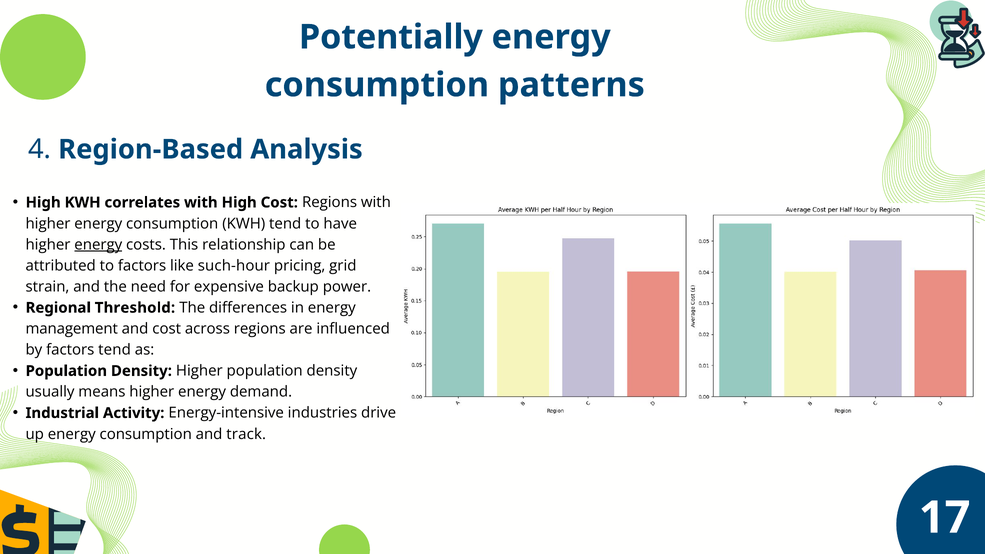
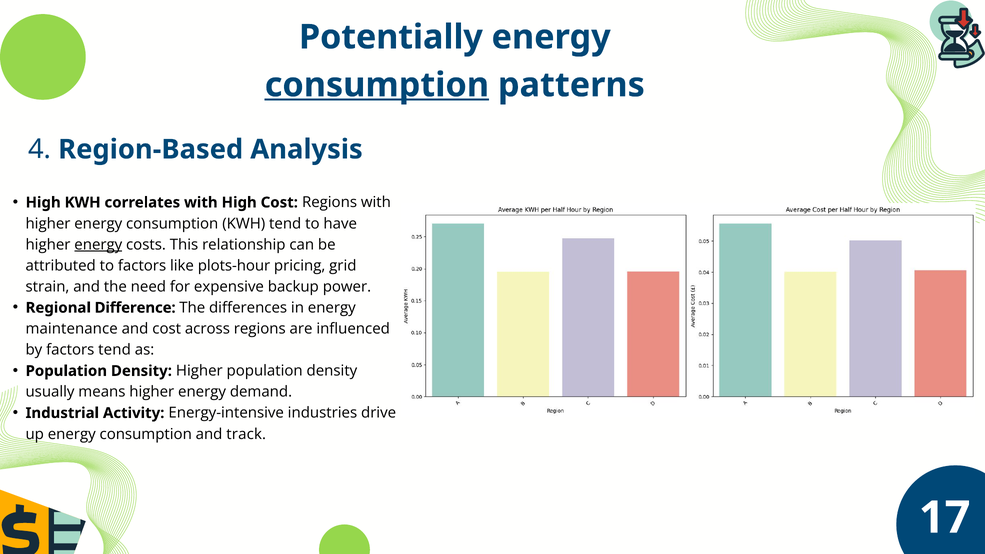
consumption underline: none -> present (377, 85)
such-hour: such-hour -> plots-hour (234, 266)
Threshold: Threshold -> Difference (135, 308)
management: management -> maintenance (72, 329)
